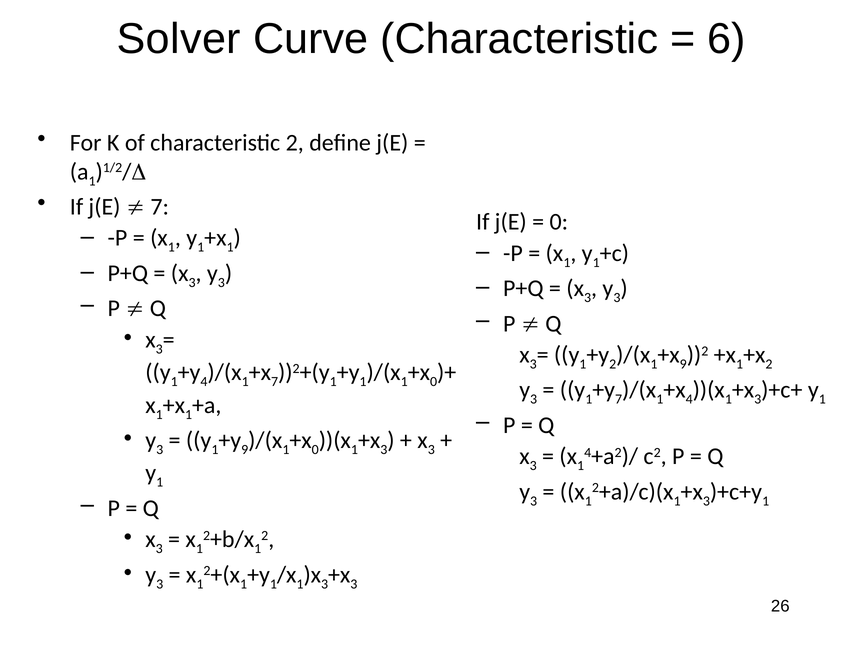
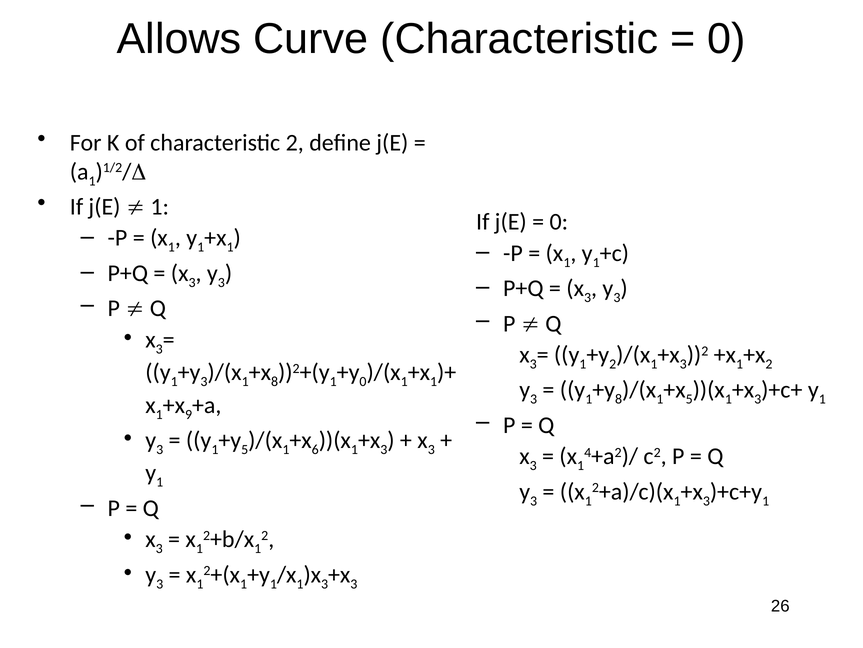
Solver: Solver -> Allows (179, 39)
6: 6 -> 0 (726, 39)
7: 7 -> 1 (160, 207)
9: 9 -> 3 (683, 364)
4: 4 -> 3 (204, 381)
7: 7 -> 8 (275, 381)
1: 1 -> 0 (363, 381)
0: 0 -> 1 (434, 381)
7: 7 -> 8 (619, 399)
4: 4 -> 5 (689, 399)
1: 1 -> 9 (189, 414)
9: 9 -> 5 (245, 449)
0: 0 -> 6 (315, 449)
